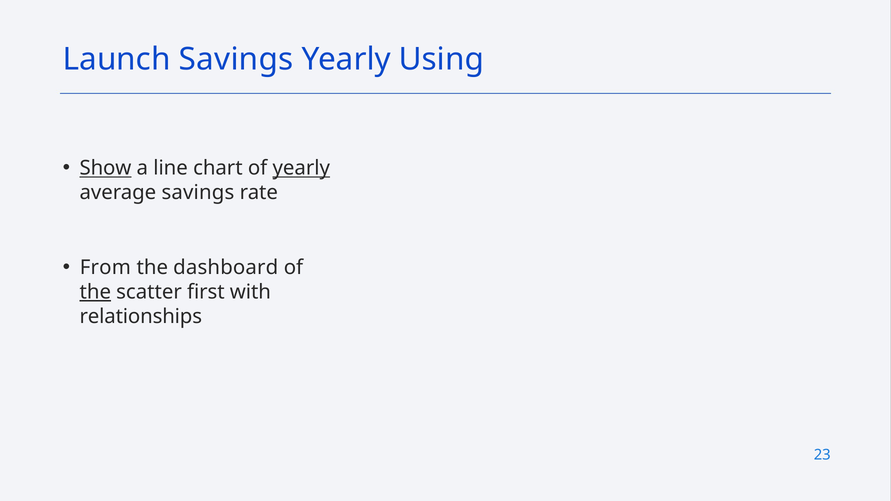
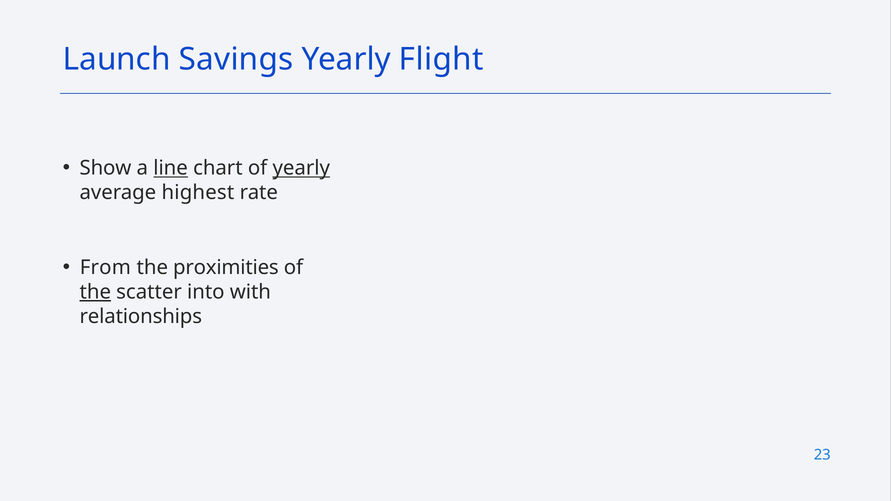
Using: Using -> Flight (441, 60)
Show underline: present -> none (105, 168)
line underline: none -> present (171, 168)
average savings: savings -> highest (198, 193)
dashboard: dashboard -> proximities (226, 268)
first: first -> into (206, 292)
